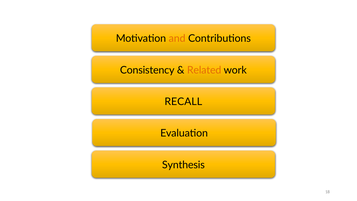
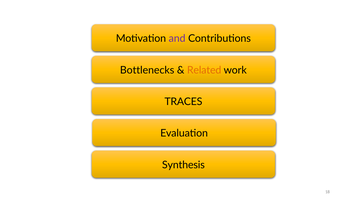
and colour: orange -> purple (177, 38)
Consistency: Consistency -> Bottlenecks (147, 70)
RECALL: RECALL -> TRACES (183, 102)
